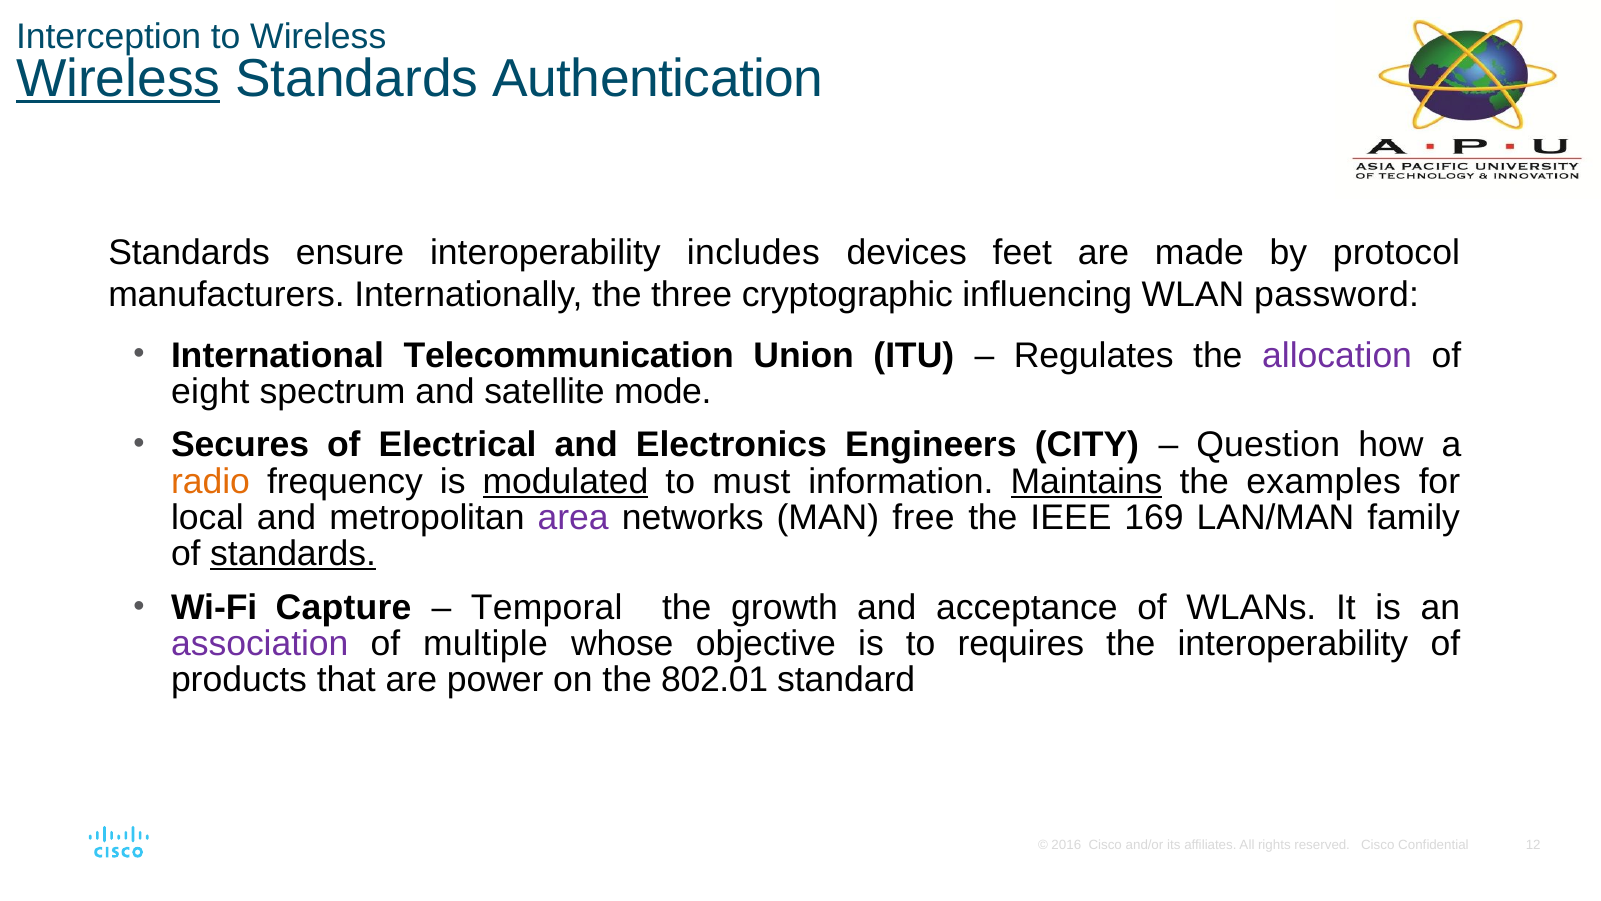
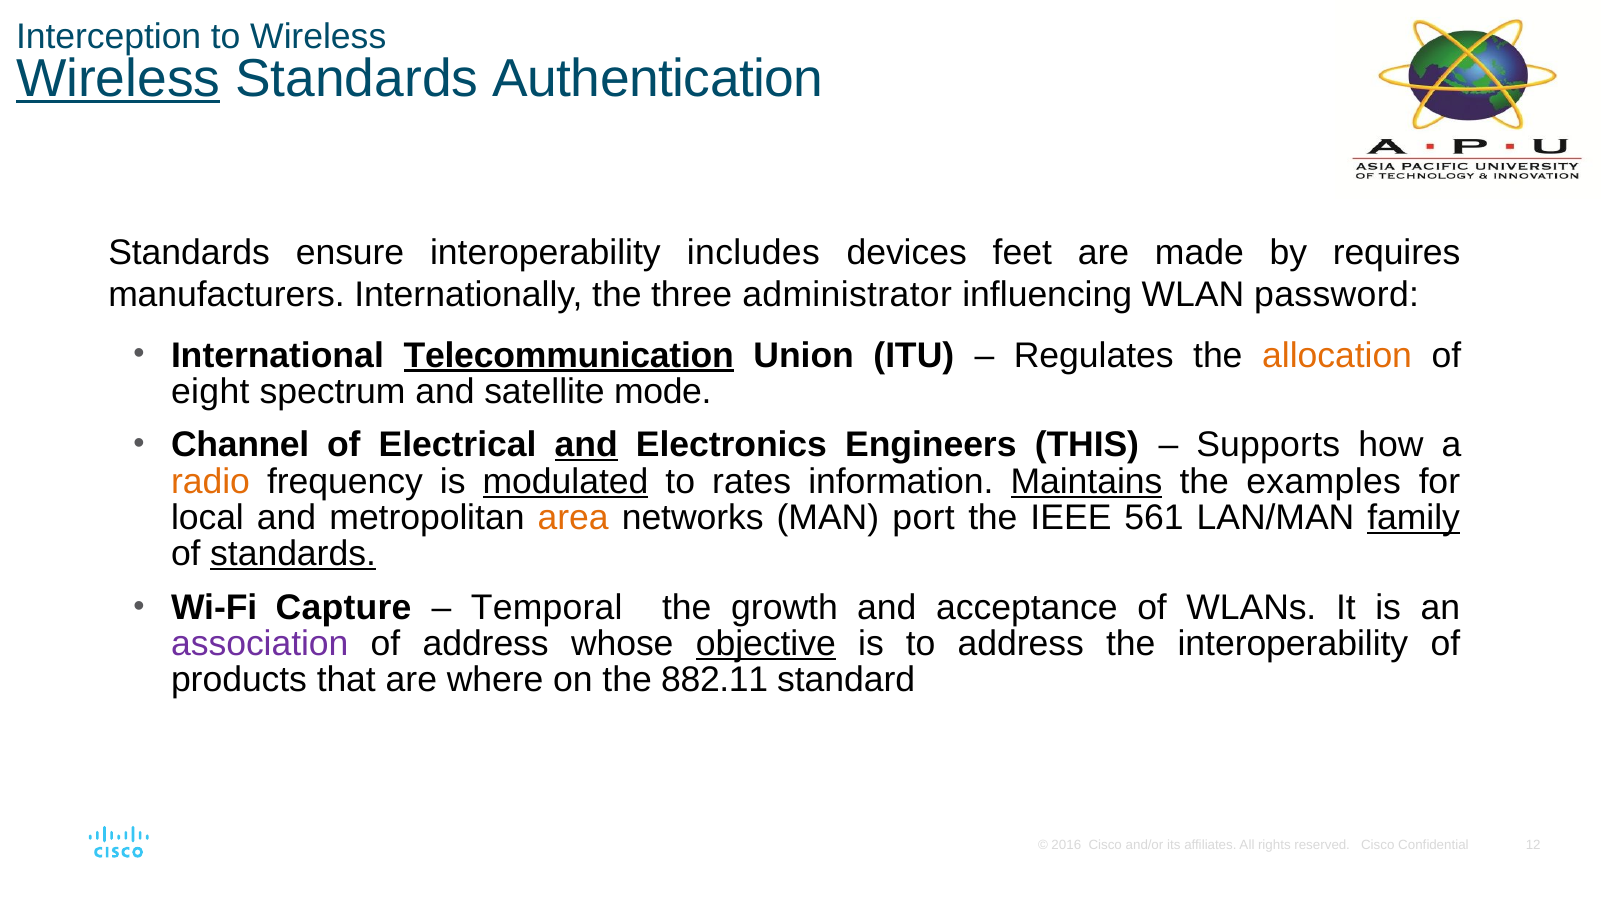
protocol: protocol -> requires (1397, 252)
cryptographic: cryptographic -> administrator (847, 295)
Telecommunication underline: none -> present (569, 355)
allocation colour: purple -> orange (1337, 355)
Secures: Secures -> Channel (240, 445)
and underline: none -> present (586, 445)
CITY: CITY -> THIS (1087, 445)
Question: Question -> Supports (1268, 445)
must: must -> rates (752, 481)
area colour: purple -> orange (573, 517)
free: free -> port (924, 517)
169: 169 -> 561 (1154, 517)
family underline: none -> present (1414, 517)
of multiple: multiple -> address (486, 643)
objective underline: none -> present (766, 643)
to requires: requires -> address (1021, 643)
power: power -> where (495, 680)
802.01: 802.01 -> 882.11 (715, 680)
